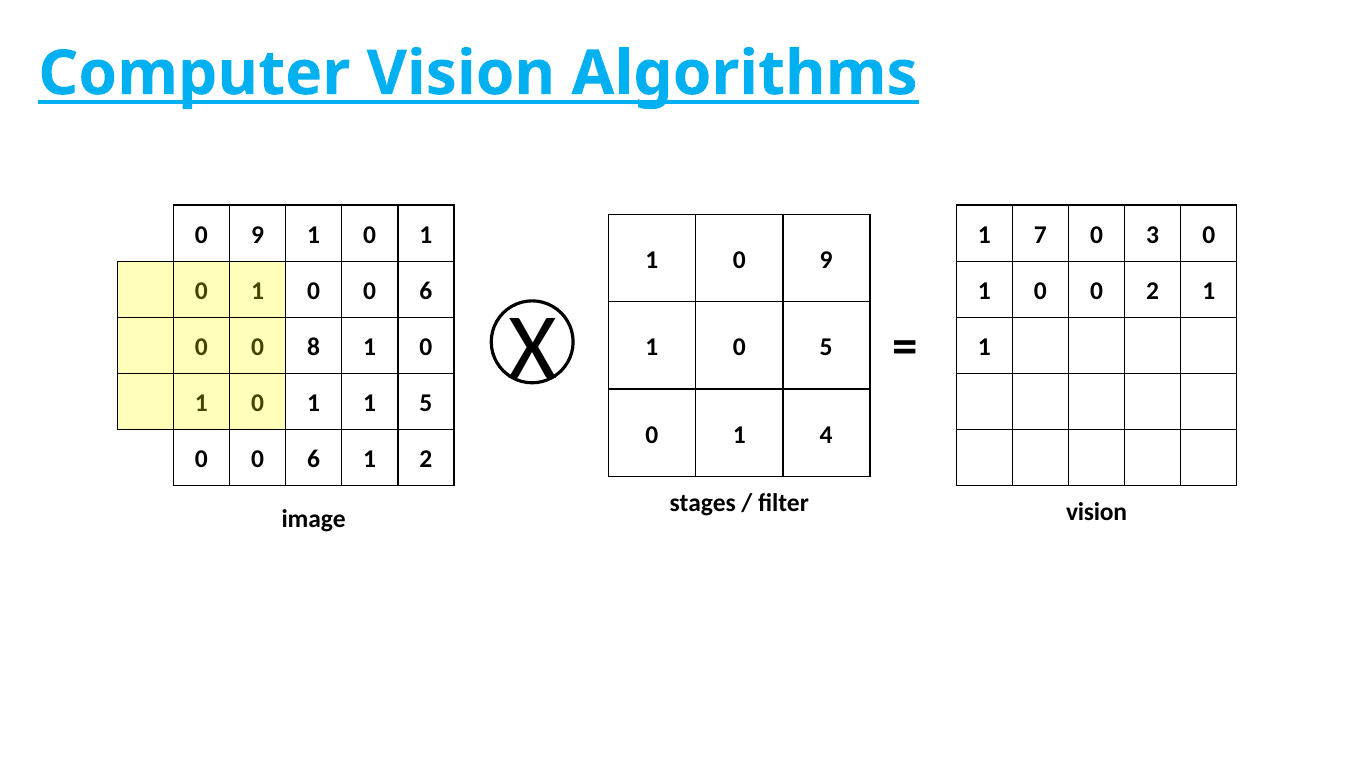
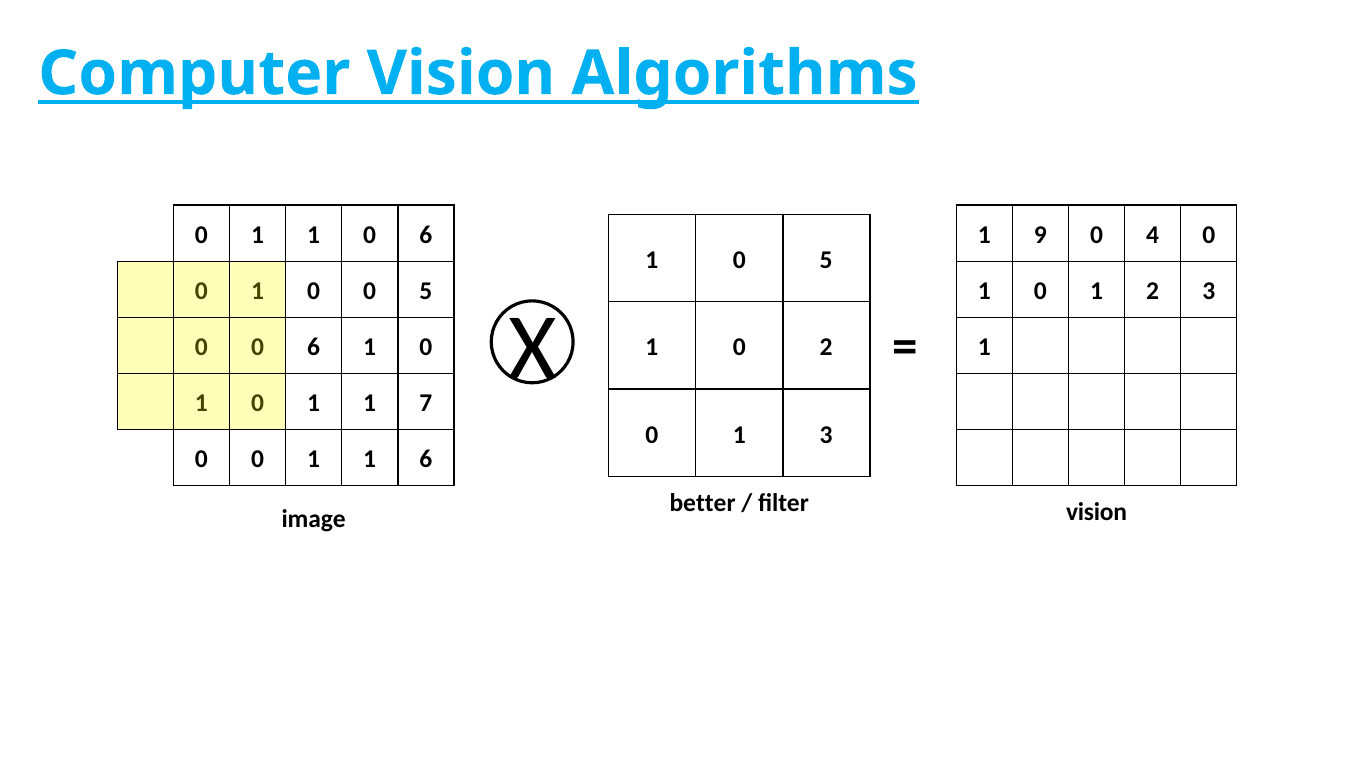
9: 9 -> 1 (258, 235)
1: 1 -> 6 (426, 235)
7: 7 -> 9 (1040, 235)
3: 3 -> 4 (1153, 235)
1 0 9: 9 -> 5 (826, 260)
6: 6 -> 5 (426, 291)
0: 0 -> 1 (1097, 291)
2 1: 1 -> 3 (1209, 291)
8: 8 -> 6 (314, 347)
0 5: 5 -> 2 (826, 347)
1 5: 5 -> 7 (426, 403)
1 4: 4 -> 3 (826, 434)
6: 6 -> 1 (314, 459)
1 2: 2 -> 6 (426, 459)
stages: stages -> better (703, 503)
